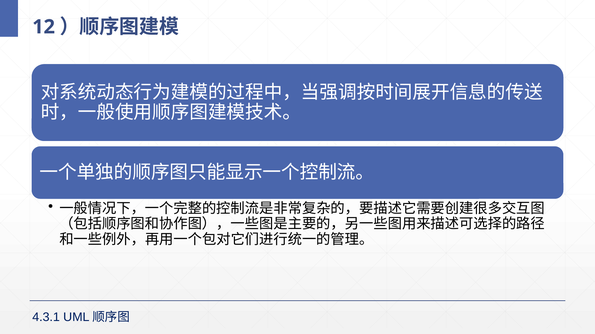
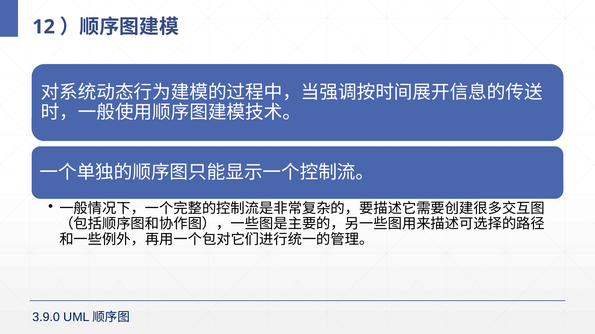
4.3.1: 4.3.1 -> 3.9.0 (46, 318)
